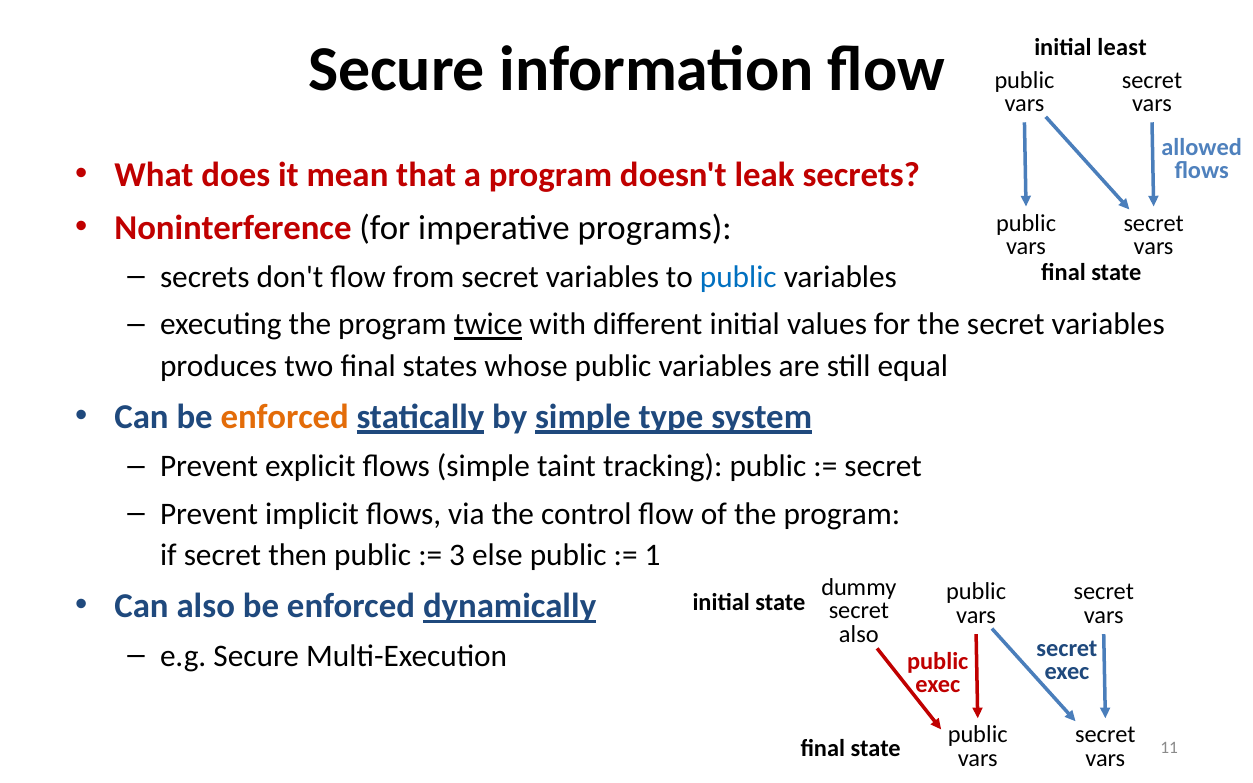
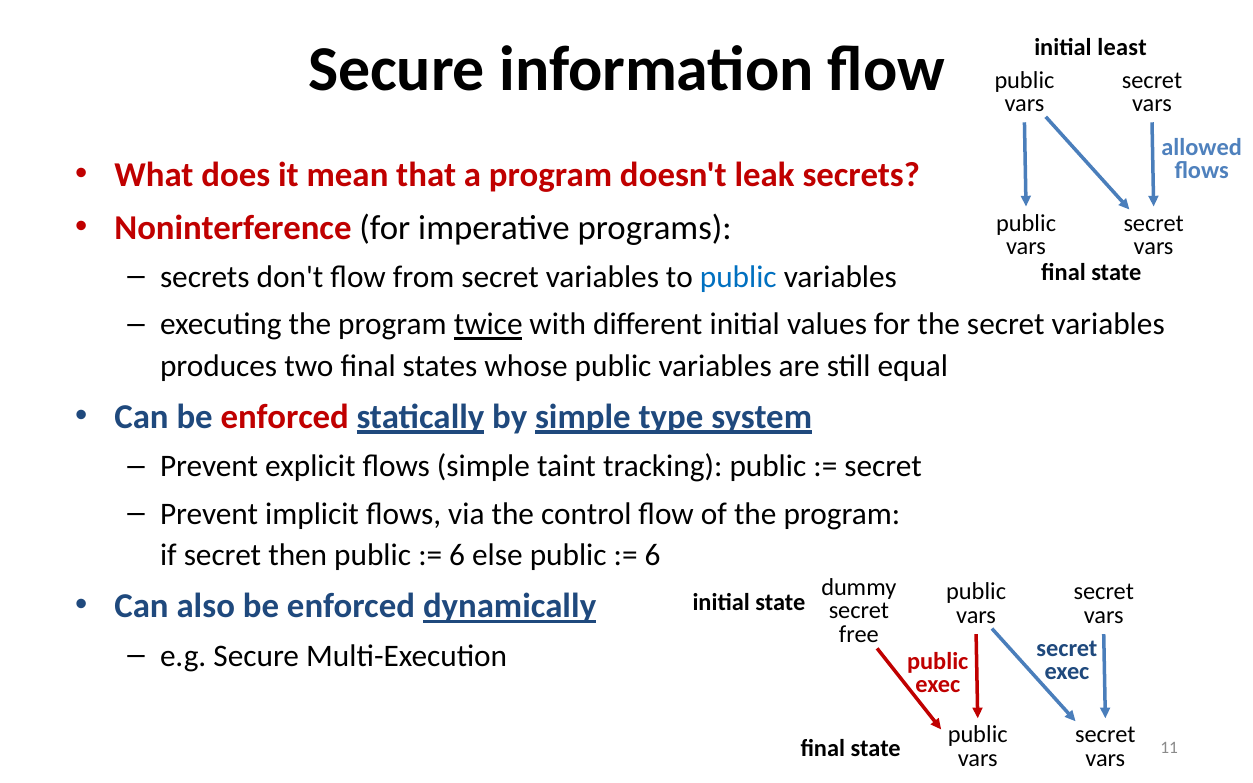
enforced colour: orange -> red (285, 417)
3: 3 -> 6 (457, 555)
1: 1 -> 6 (653, 555)
also: also -> free (859, 634)
